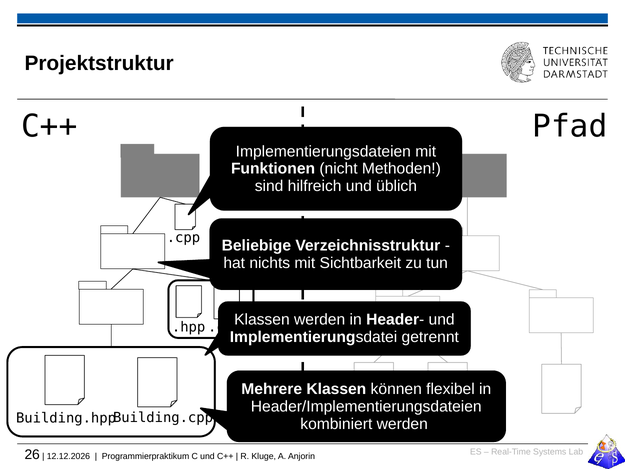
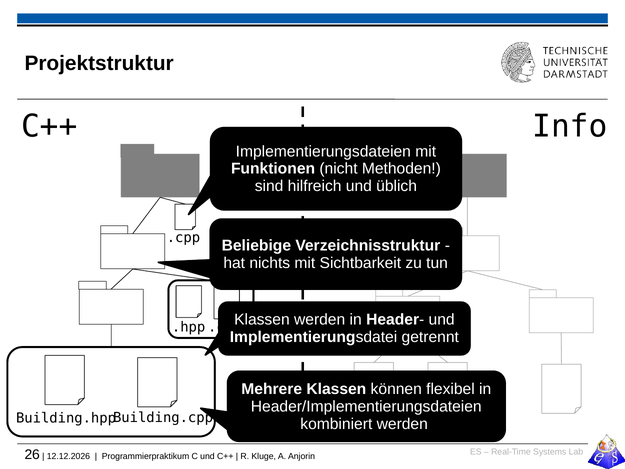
Pfad: Pfad -> Info (570, 126)
